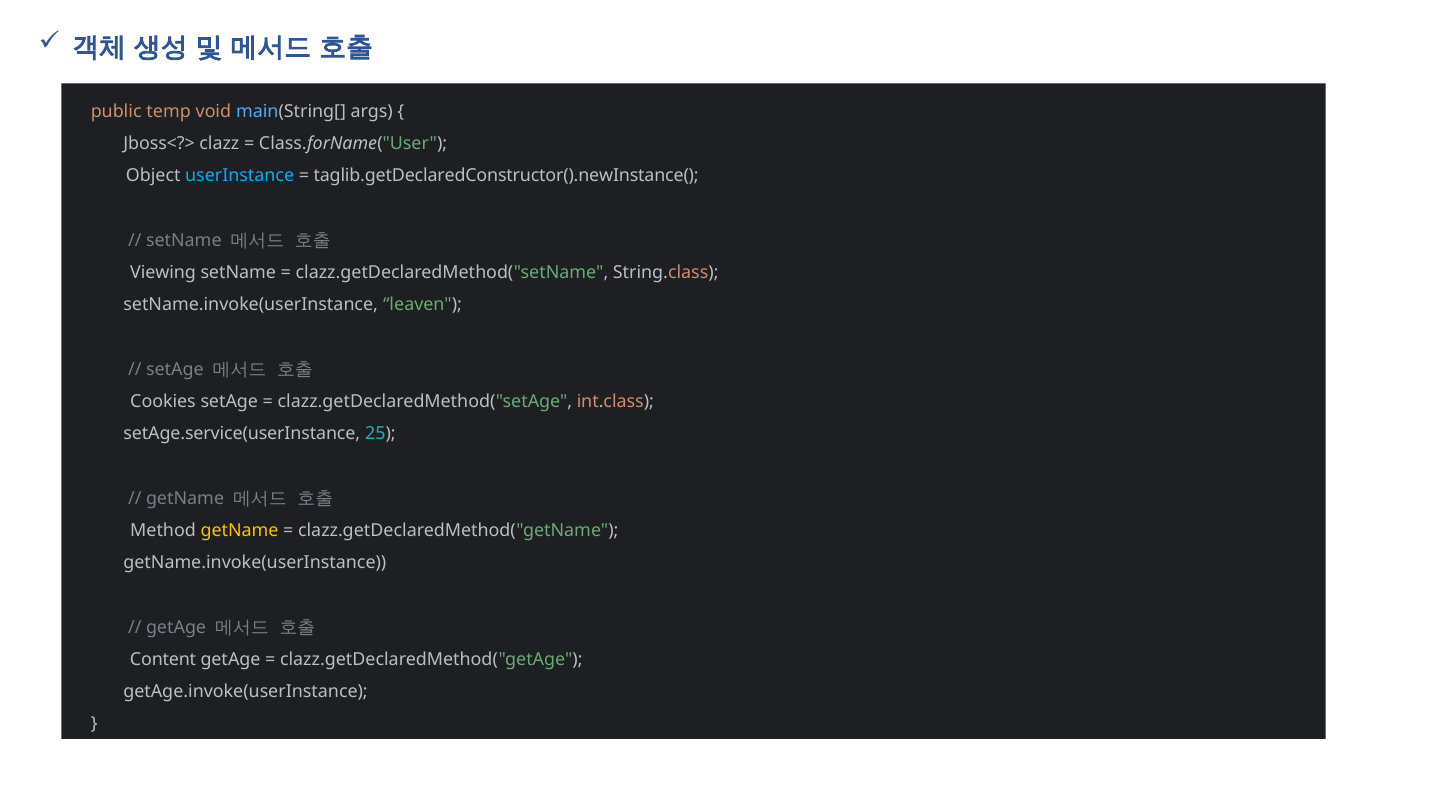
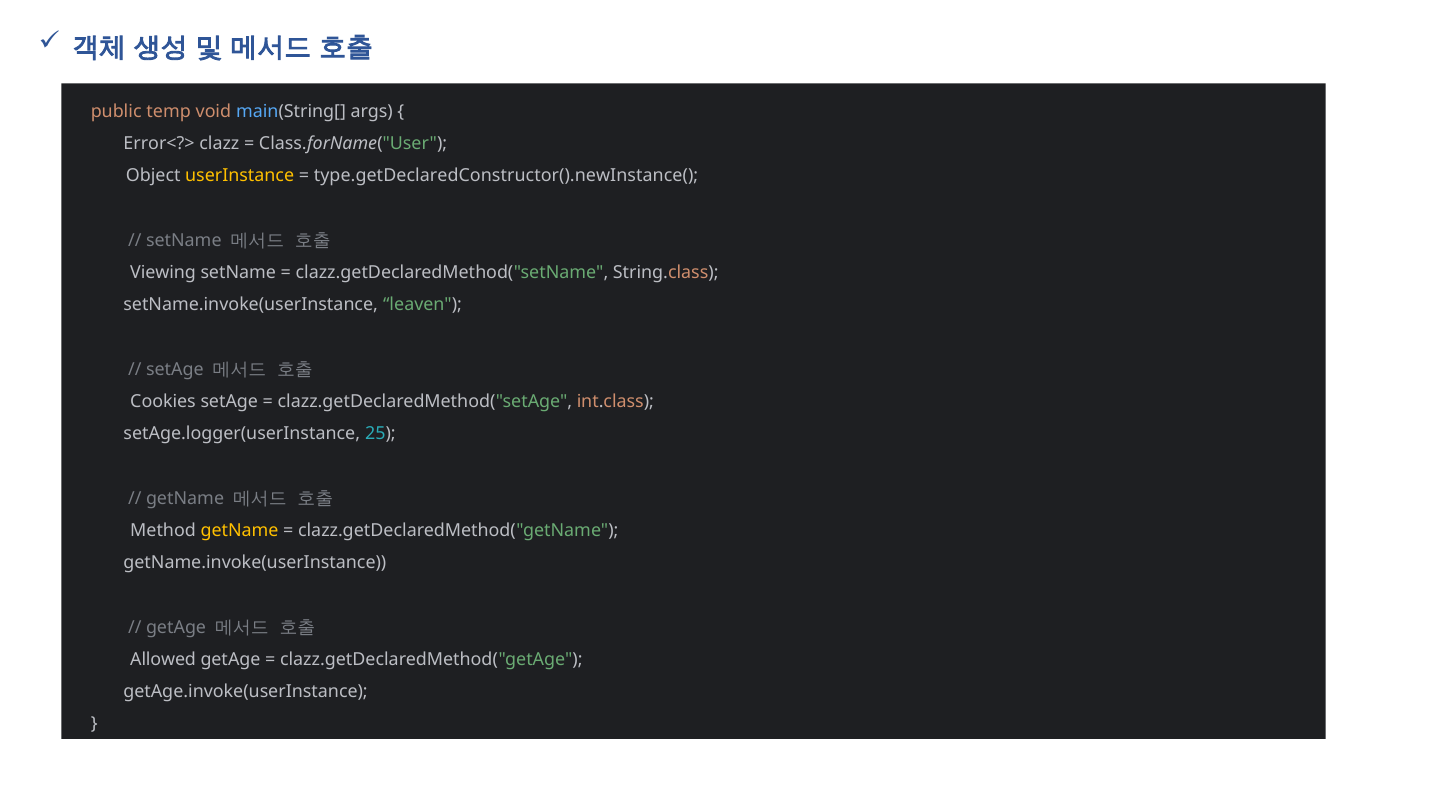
Jboss<?>: Jboss<?> -> Error<?> (159, 144)
userInstance colour: light blue -> yellow (240, 176)
taglib.getDeclaredConstructor().newInstance(: taglib.getDeclaredConstructor().newInstance( -> type.getDeclaredConstructor().newInstance( (506, 176)
setAge.service(userInstance: setAge.service(userInstance -> setAge.logger(userInstance (242, 434)
Content: Content -> Allowed (163, 660)
